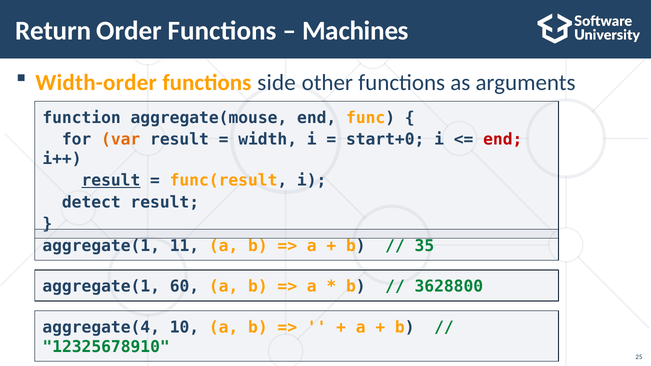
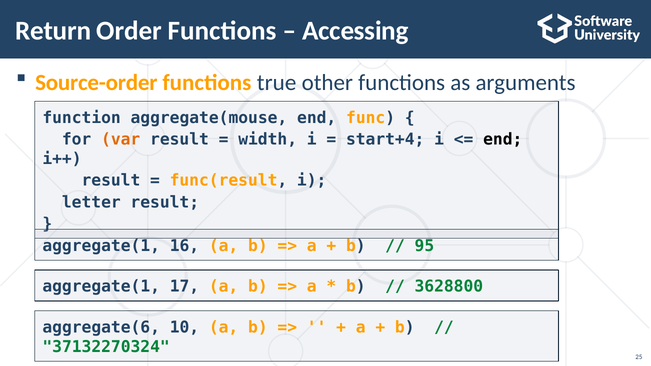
Machines: Machines -> Accessing (355, 31)
Width-order: Width-order -> Source-order (96, 83)
side: side -> true (277, 83)
start+0: start+0 -> start+4 (385, 140)
end colour: red -> black (503, 140)
result underline: present -> none (111, 181)
detect: detect -> letter (91, 202)
11: 11 -> 16 (184, 246)
35: 35 -> 95 (424, 246)
60: 60 -> 17 (184, 287)
aggregate(4: aggregate(4 -> aggregate(6 (101, 328)
12325678910: 12325678910 -> 37132270324 (106, 347)
